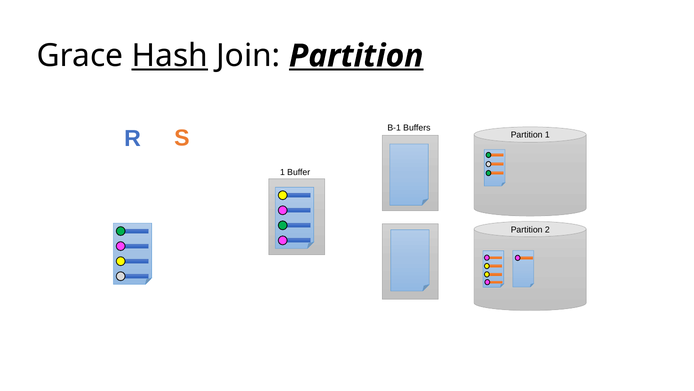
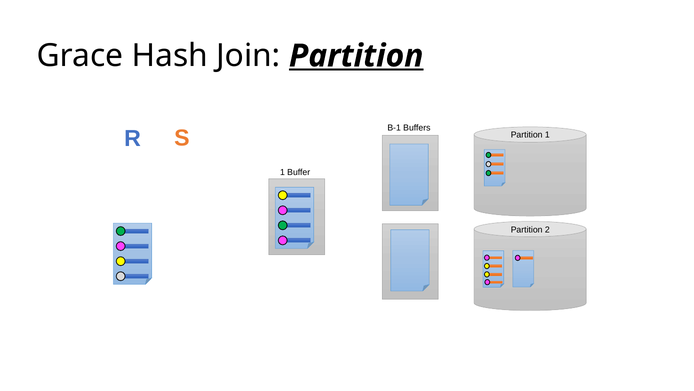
Hash underline: present -> none (170, 56)
